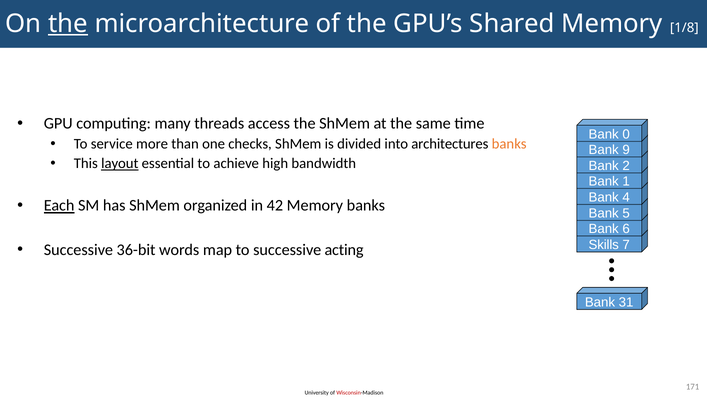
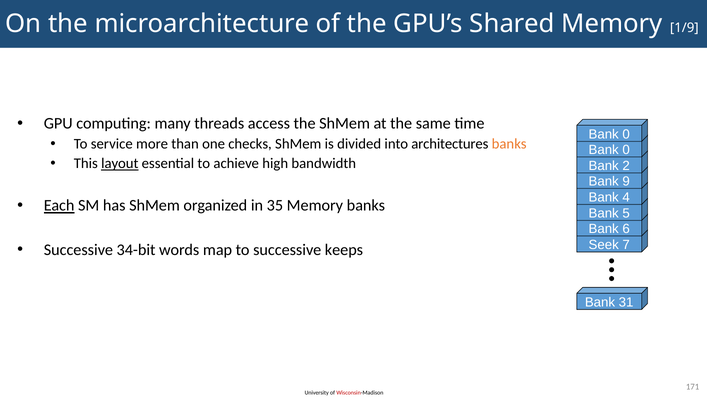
the underline: present -> none (68, 24)
1/8: 1/8 -> 1/9 (684, 28)
9: 9 -> 0 (626, 150)
1: 1 -> 9 (626, 181)
42: 42 -> 35 (275, 205)
Skills: Skills -> Seek (604, 245)
36-bit: 36-bit -> 34-bit (136, 250)
acting: acting -> keeps (344, 250)
